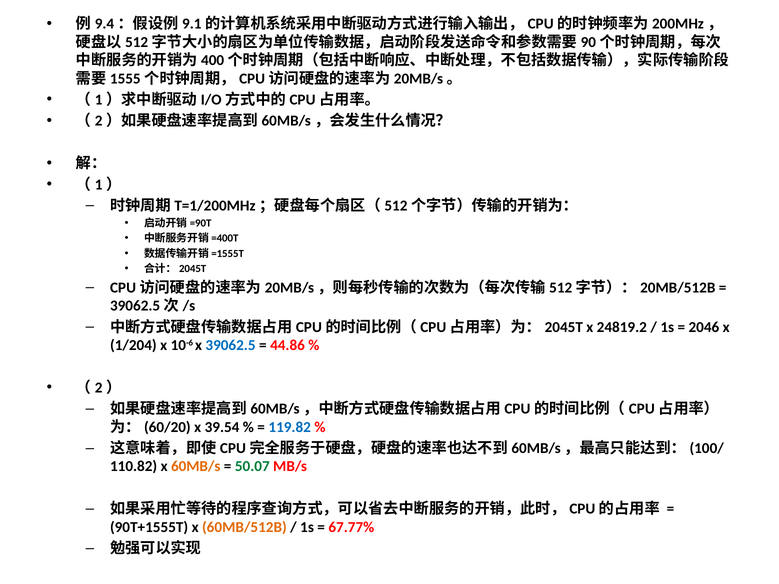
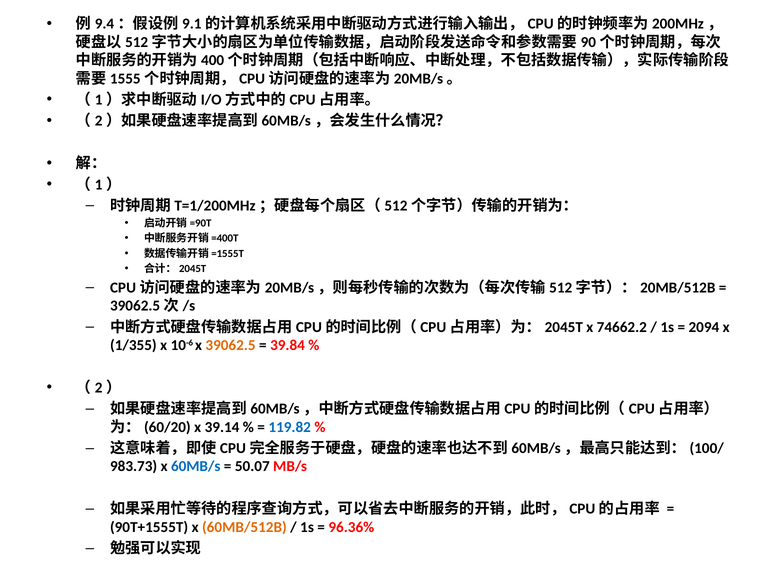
24819.2: 24819.2 -> 74662.2 (622, 327)
2046: 2046 -> 2094 (704, 327)
1/204: 1/204 -> 1/355 (133, 345)
39062.5 colour: blue -> orange (231, 345)
44.86: 44.86 -> 39.84 (288, 345)
39.54: 39.54 -> 39.14 (222, 427)
110.82: 110.82 -> 983.73 (134, 467)
60MB/s colour: orange -> blue (196, 467)
50.07 colour: green -> black (252, 467)
67.77%: 67.77% -> 96.36% (351, 527)
